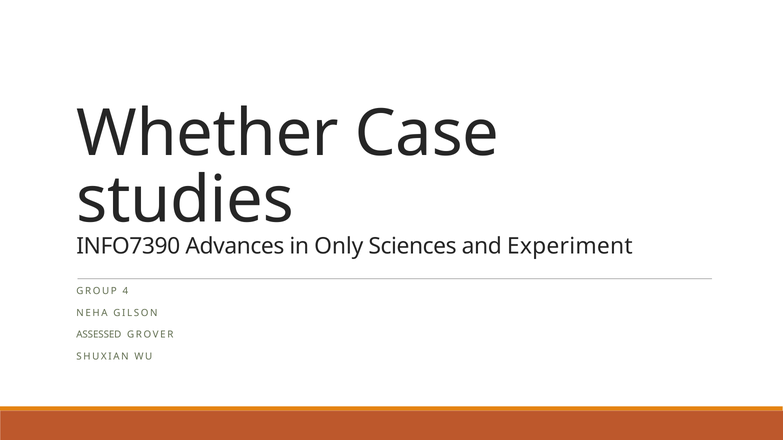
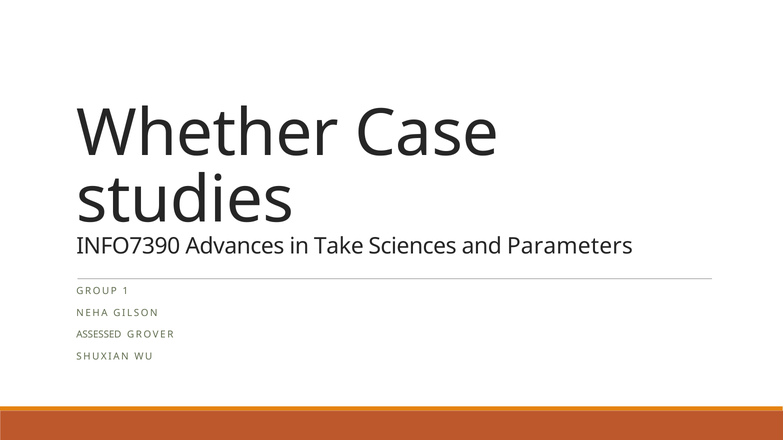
Only: Only -> Take (339, 247)
Experiment: Experiment -> Parameters (570, 247)
4: 4 -> 1 (125, 291)
